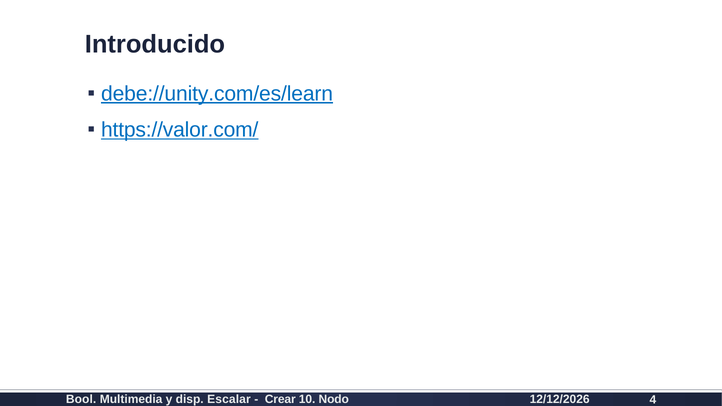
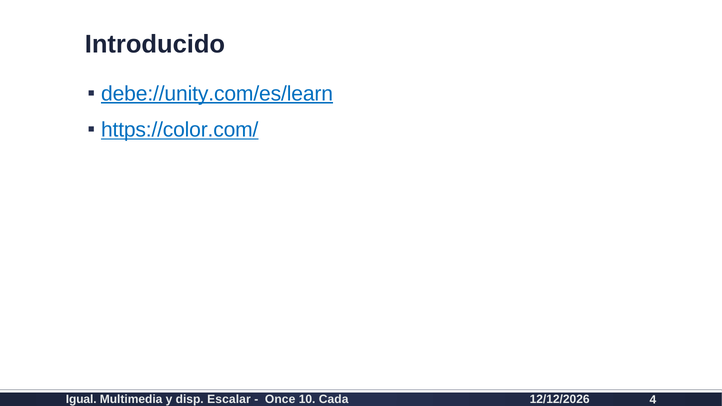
https://valor.com/: https://valor.com/ -> https://color.com/ (180, 130)
Bool: Bool -> Igual (81, 400)
Crear: Crear -> Once (280, 400)
Nodo: Nodo -> Cada (334, 400)
